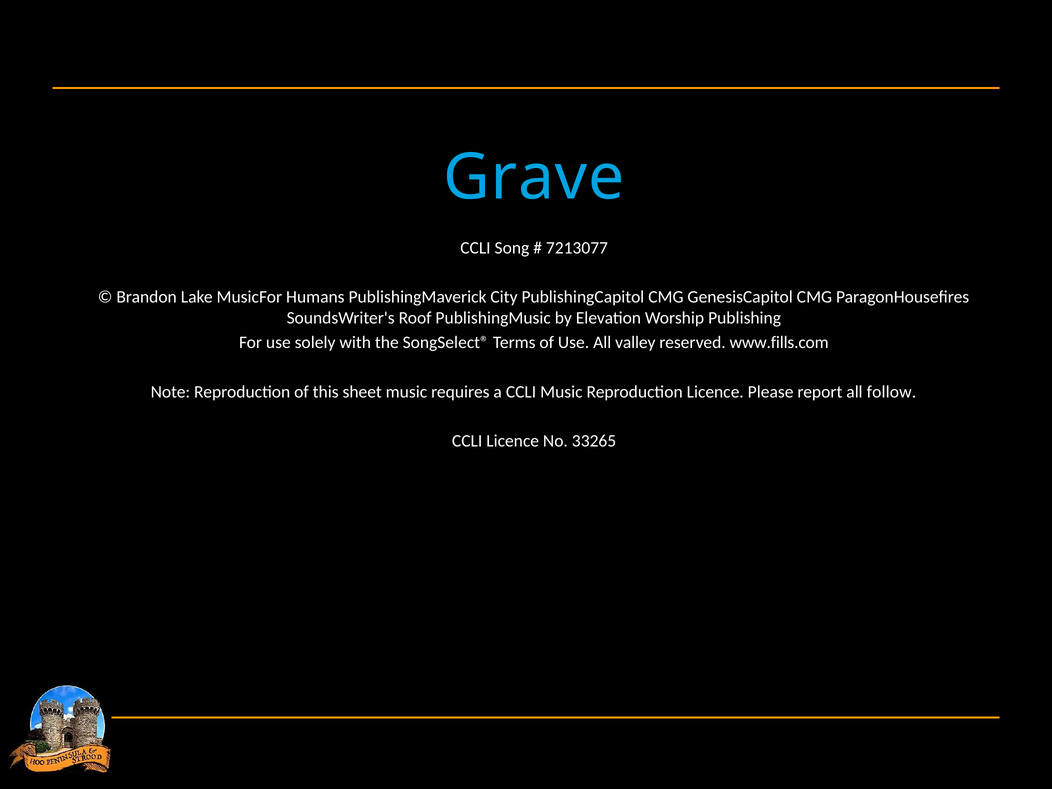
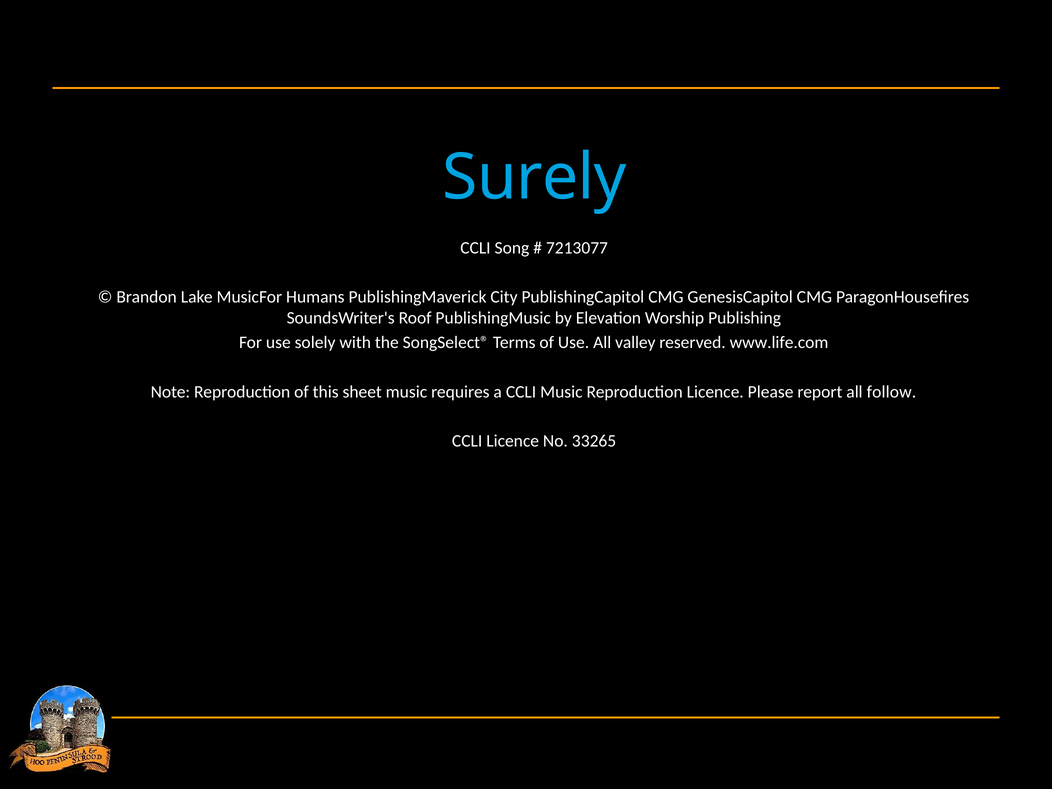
Grave: Grave -> Surely (534, 178)
www.fills.com: www.fills.com -> www.life.com (779, 343)
